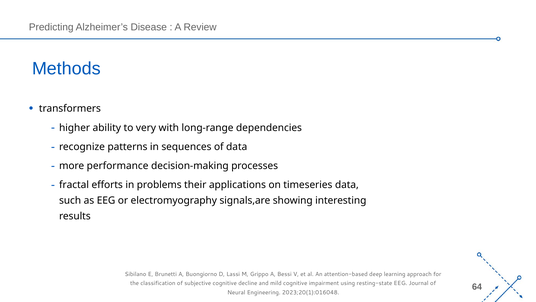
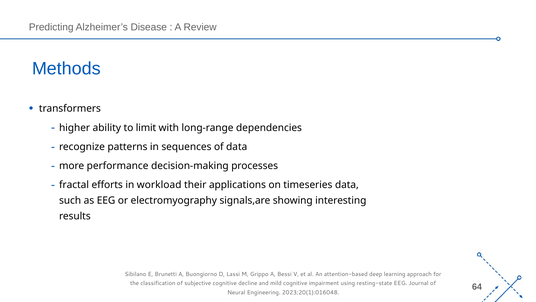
very: very -> limit (146, 127)
problems: problems -> workload (159, 185)
